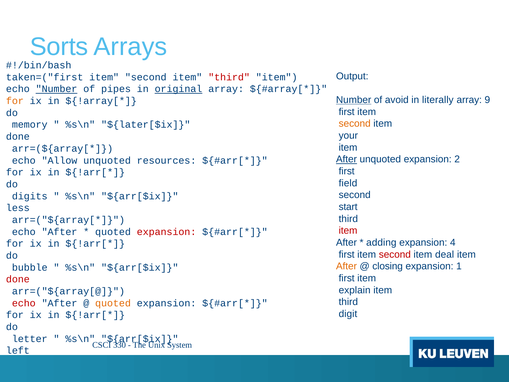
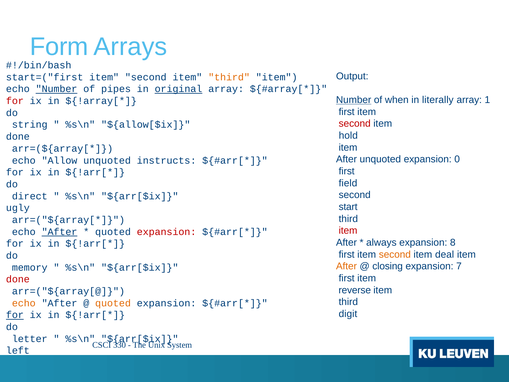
Sorts: Sorts -> Form (59, 47)
taken=("first: taken=("first -> start=("first (45, 77)
third colour: red -> orange (229, 77)
avoid: avoid -> when (397, 100)
9: 9 -> 1 (487, 100)
for colour: orange -> red (15, 101)
second colour: orange -> red (355, 124)
memory: memory -> string (30, 125)
${later[$ix: ${later[$ix -> ${allow[$ix (146, 125)
your: your -> hold (348, 135)
After underline: present -> none (346, 159)
2: 2 -> 0 (457, 159)
resources: resources -> instructs (167, 160)
digits: digits -> direct (30, 196)
less: less -> ugly (18, 208)
After underline: none -> present (60, 232)
adding: adding -> always (381, 242)
4: 4 -> 8 (453, 242)
second colour: red -> orange (395, 254)
1: 1 -> 7 (459, 266)
bubble: bubble -> memory (30, 267)
explain: explain -> reverse (355, 290)
echo colour: red -> orange (24, 303)
for underline: none -> present (15, 315)
